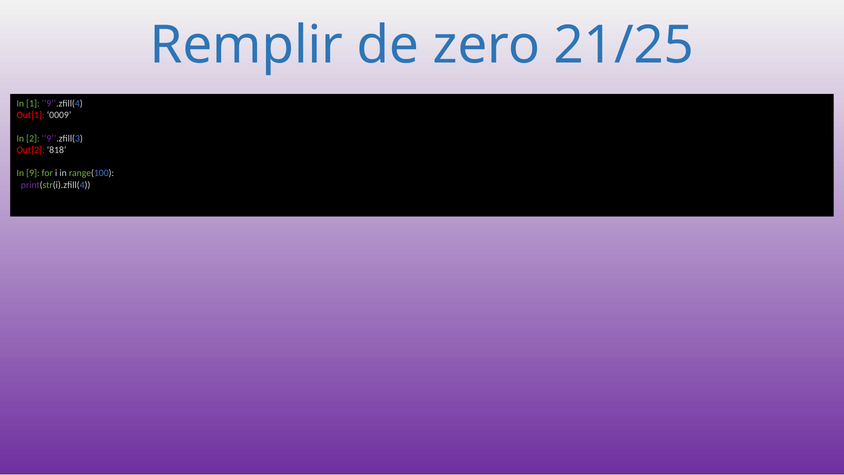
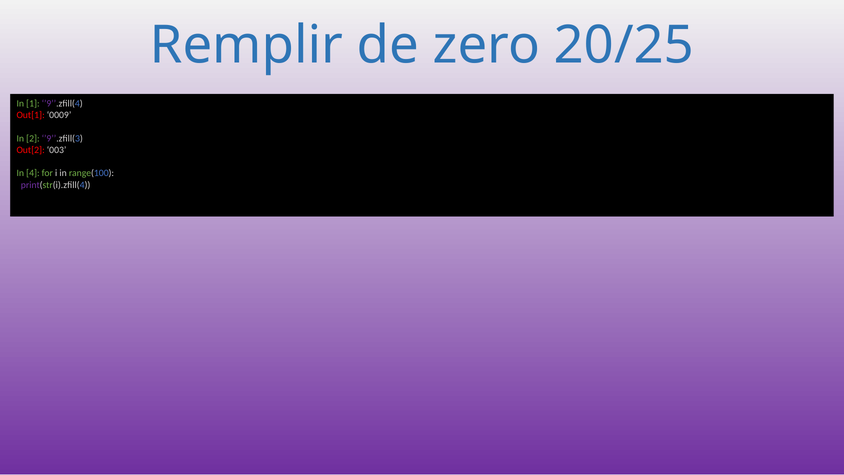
21/25: 21/25 -> 20/25 (624, 46)
818: 818 -> 003 (57, 150)
9: 9 -> 4 (33, 173)
